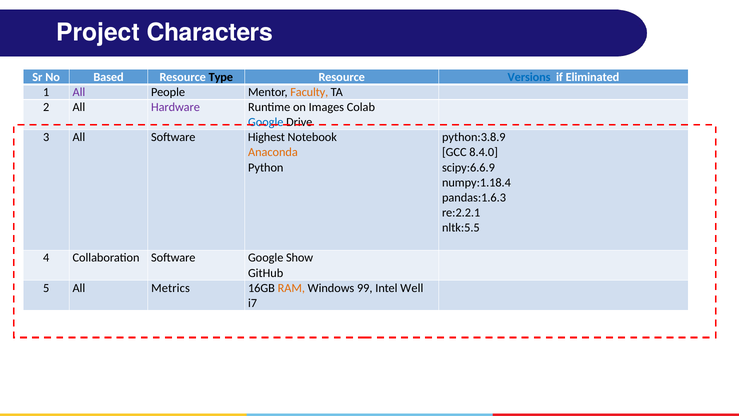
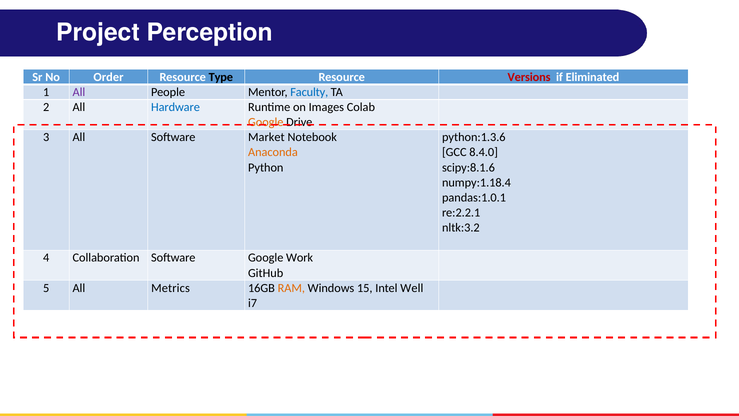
Characters: Characters -> Perception (210, 33)
Based: Based -> Order (108, 77)
Versions colour: blue -> red (529, 77)
Faculty colour: orange -> blue (309, 92)
Hardware colour: purple -> blue (175, 107)
Google colour: blue -> orange (266, 122)
Highest: Highest -> Market (266, 137)
python:3.8.9: python:3.8.9 -> python:1.3.6 (474, 137)
scipy:6.6.9: scipy:6.6.9 -> scipy:8.1.6 (468, 167)
pandas:1.6.3: pandas:1.6.3 -> pandas:1.0.1 (474, 197)
nltk:5.5: nltk:5.5 -> nltk:3.2 (461, 228)
Show: Show -> Work (300, 258)
99: 99 -> 15 (365, 288)
